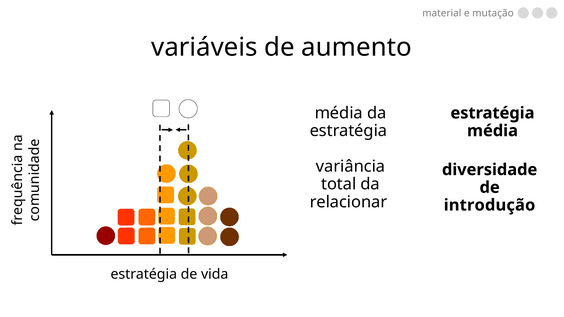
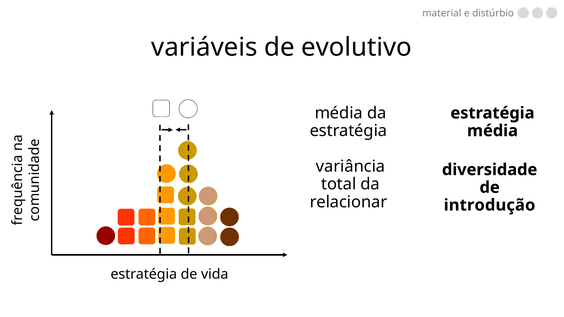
mutação: mutação -> distúrbio (493, 13)
aumento: aumento -> evolutivo (357, 47)
